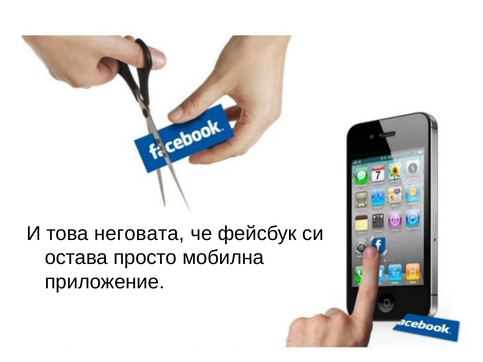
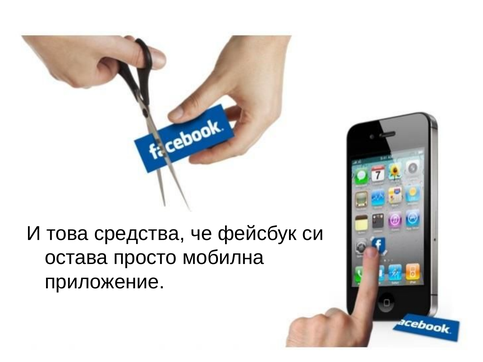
неговата: неговата -> средства (139, 234)
